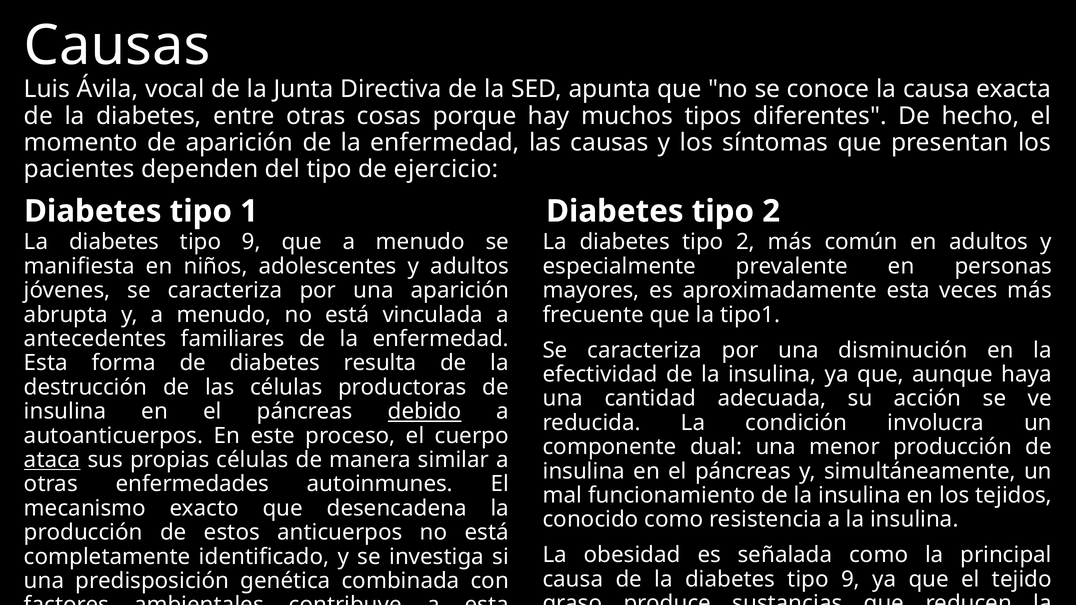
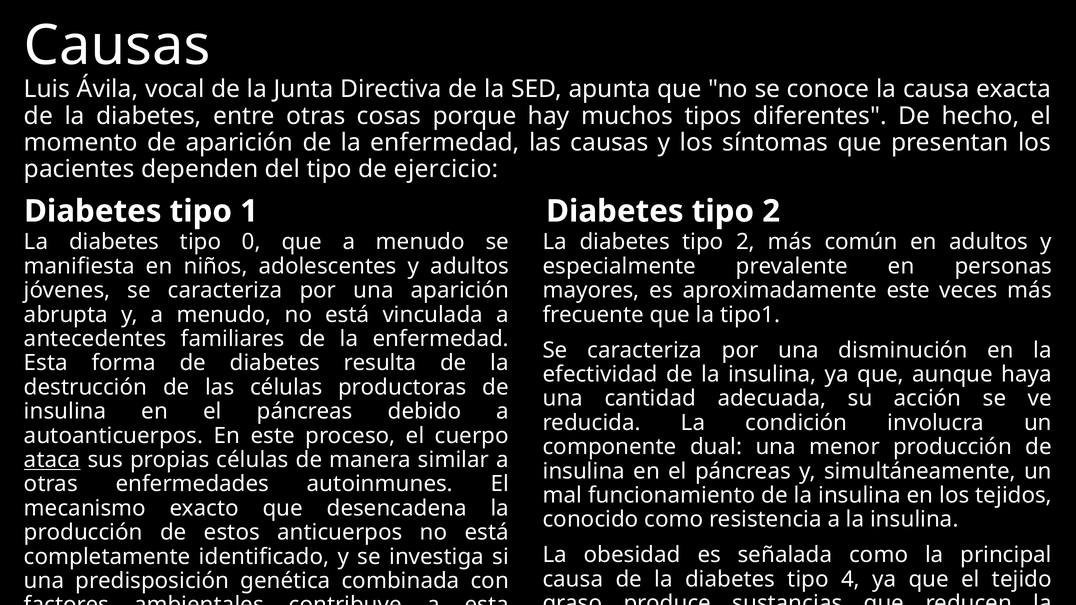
9: 9 -> 0 (251, 242)
aproximadamente esta: esta -> este (908, 291)
debido underline: present -> none (425, 412)
9: 9 -> 4 (851, 579)
